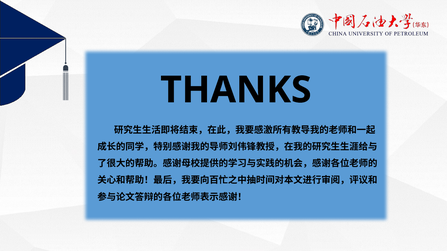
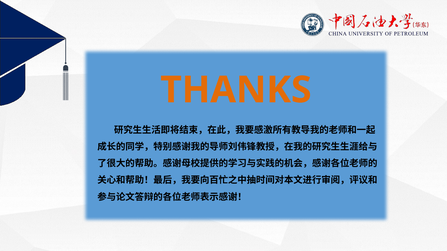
THANKS colour: black -> orange (236, 90)
